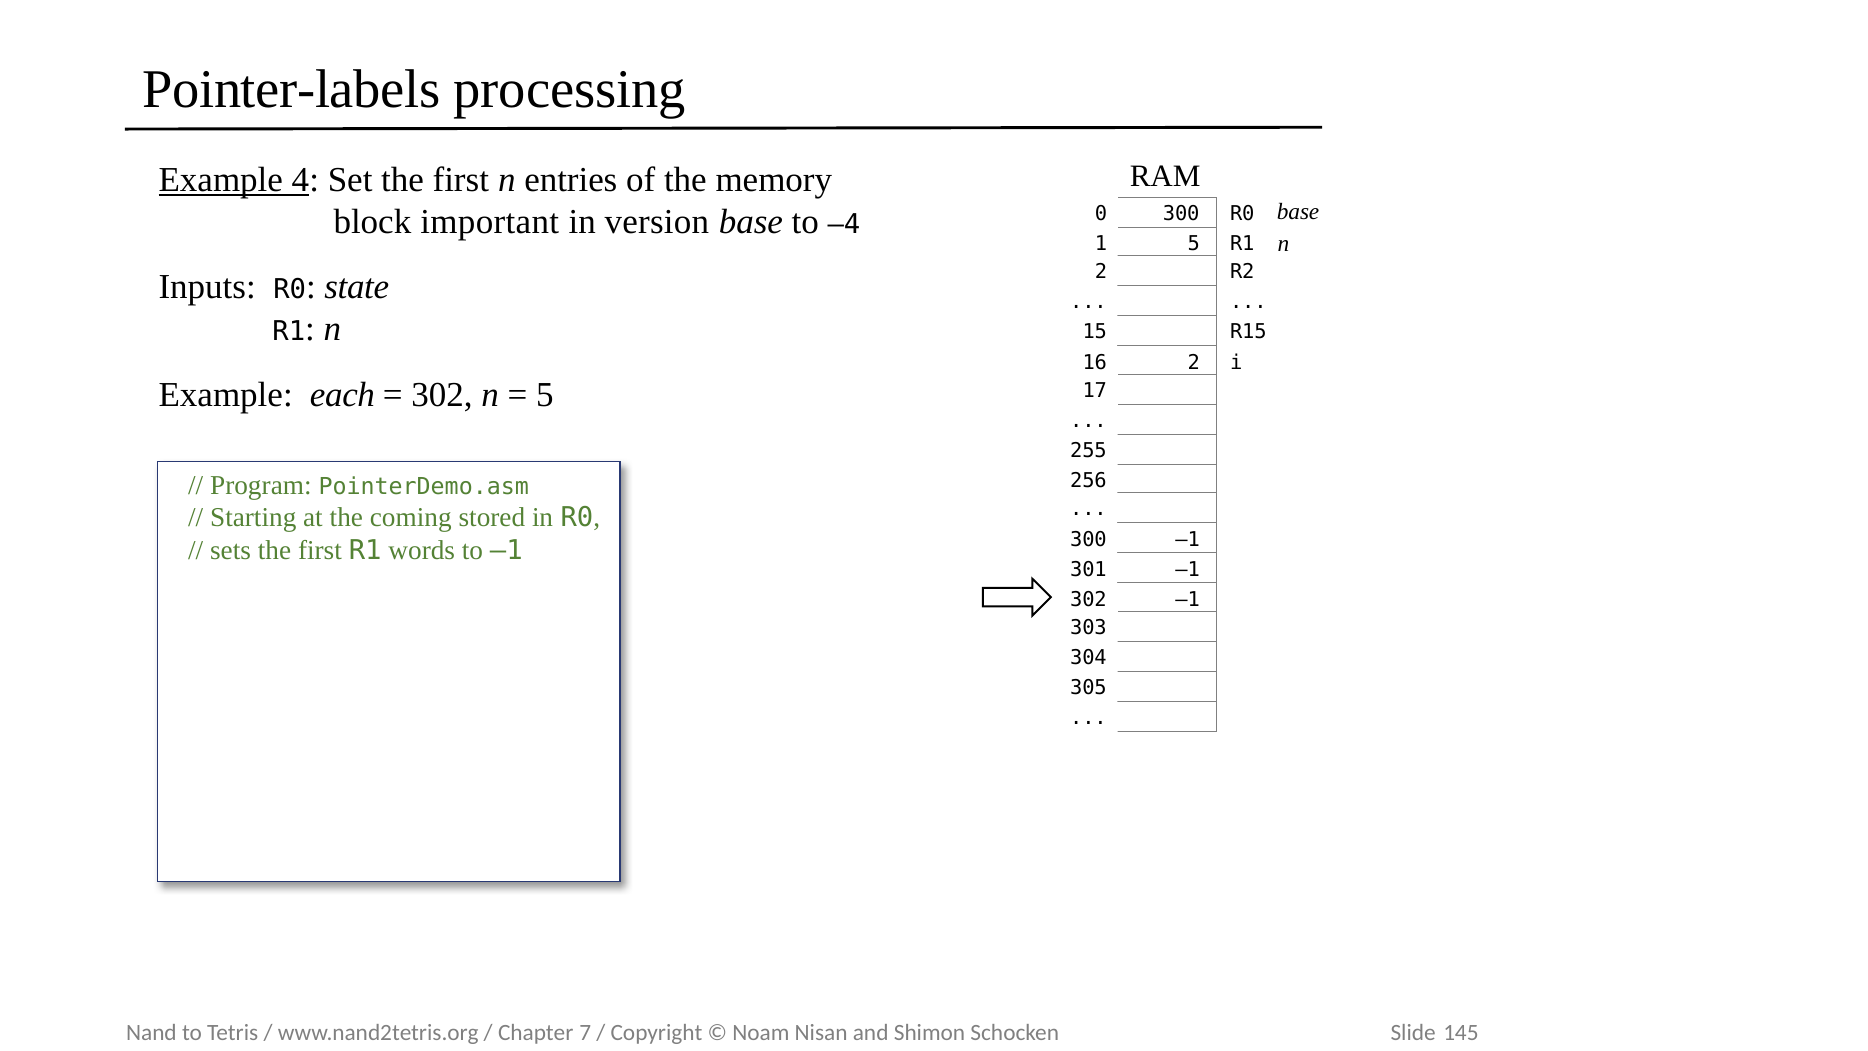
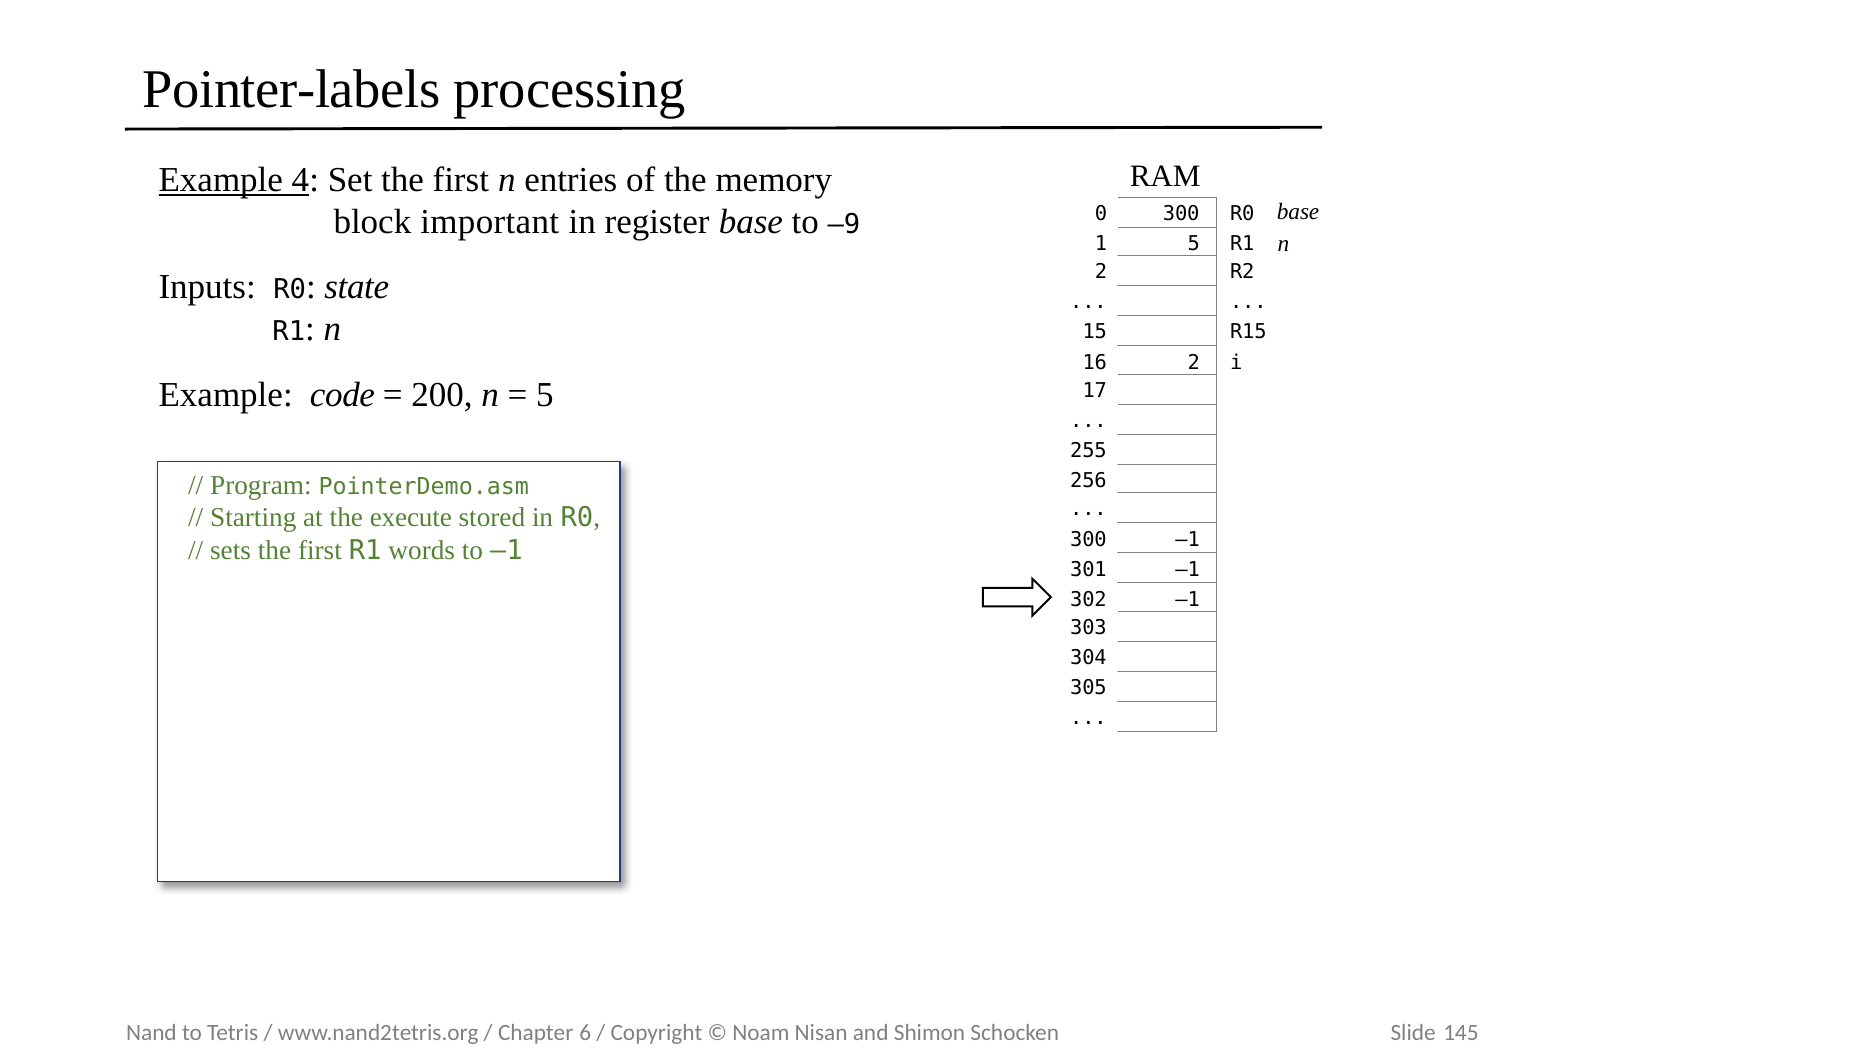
version: version -> register (657, 222)
–4: –4 -> –9 (844, 224)
each: each -> code (342, 394)
302: 302 -> 200 (442, 394)
coming: coming -> execute (411, 518)
7: 7 -> 6 (585, 1033)
